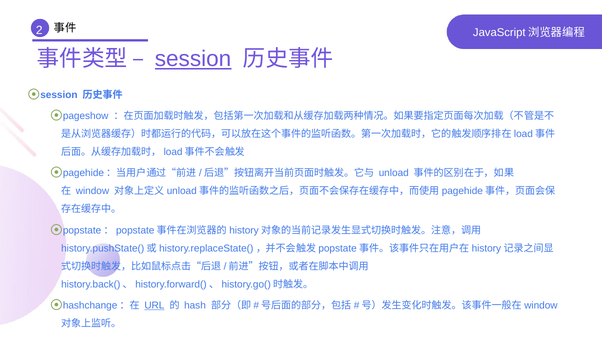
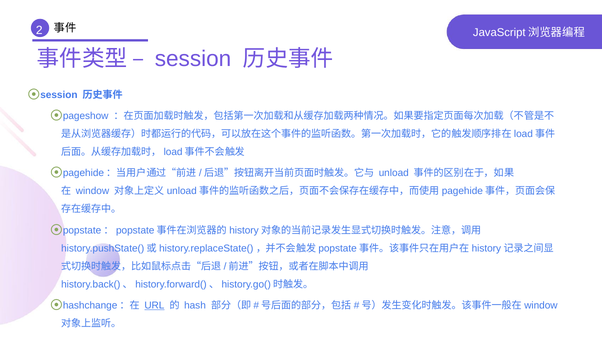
session underline: present -> none (193, 59)
